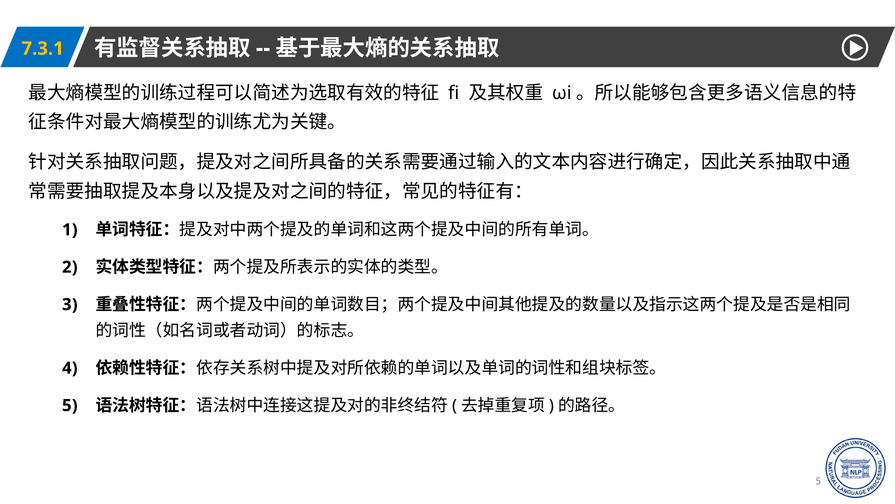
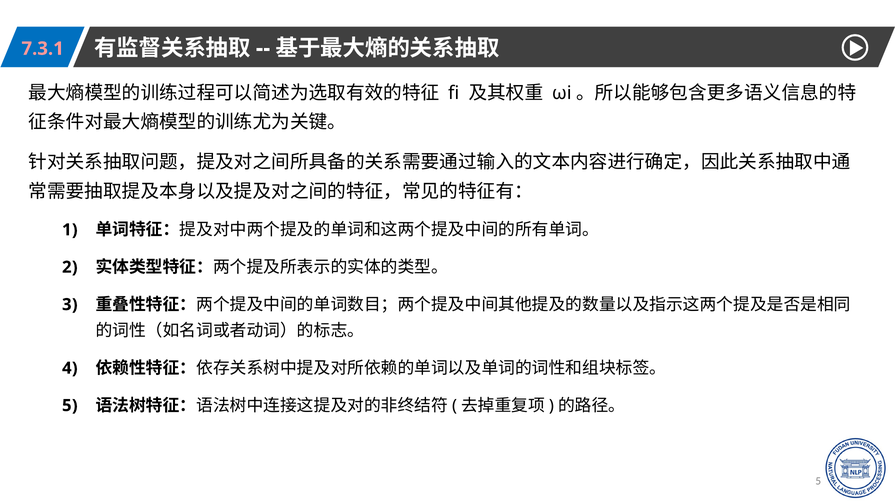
7.3.1 colour: yellow -> pink (43, 49)
